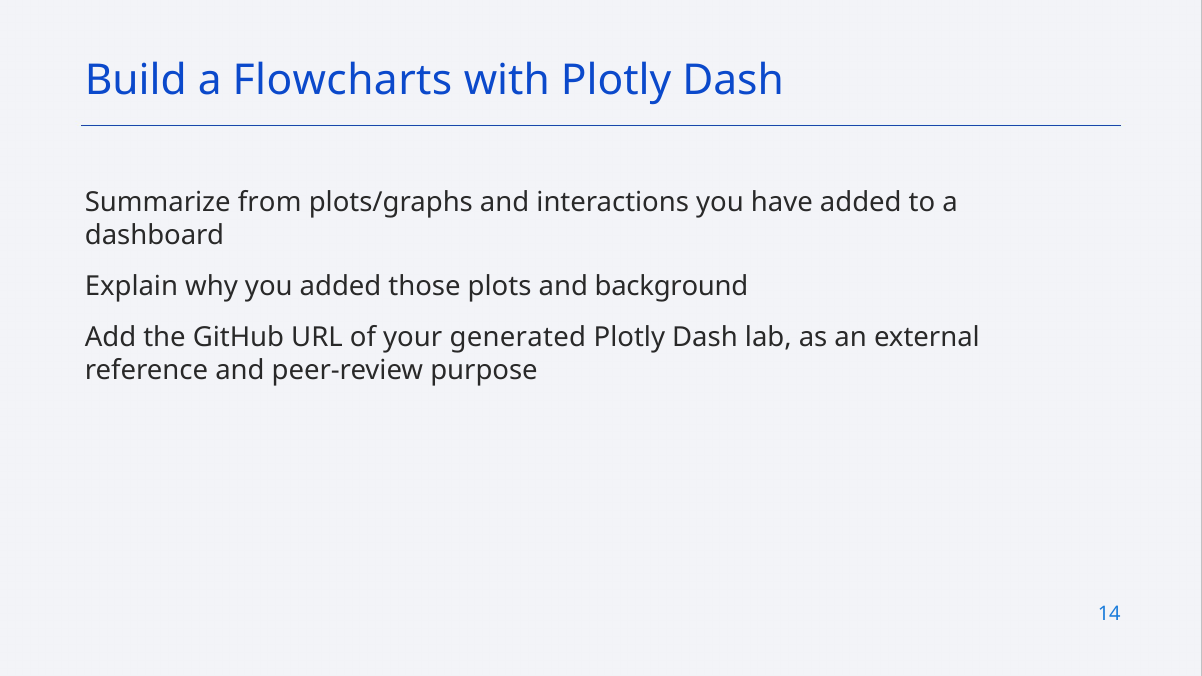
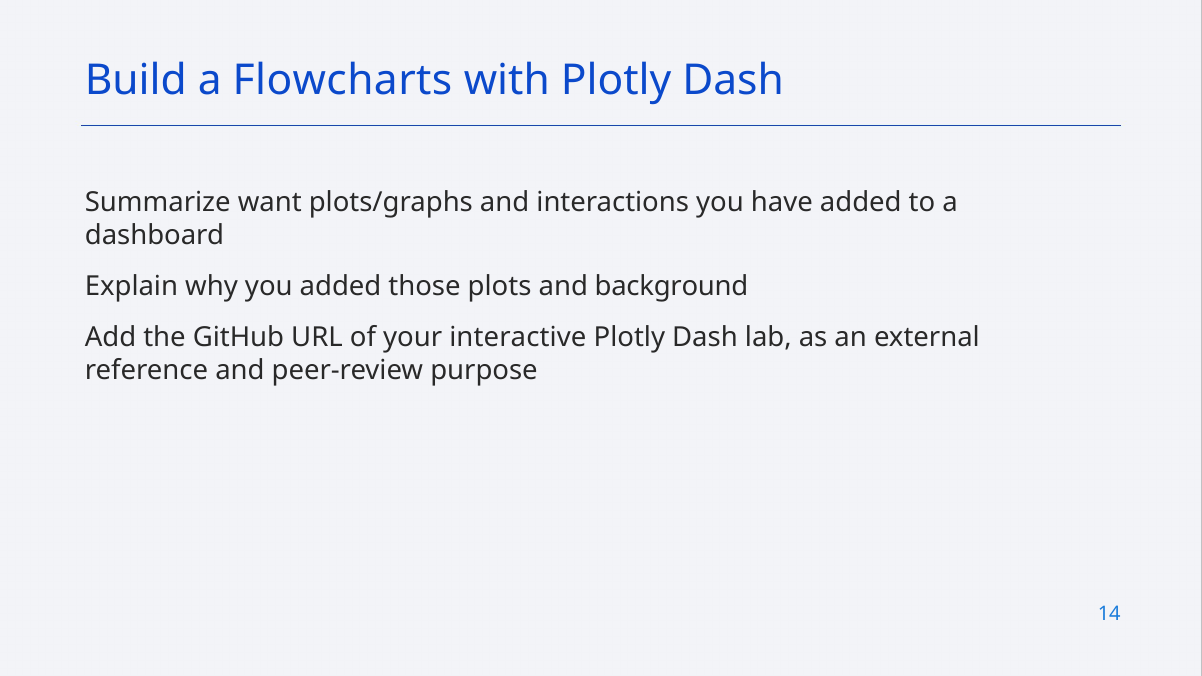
from: from -> want (270, 203)
generated: generated -> interactive (518, 337)
